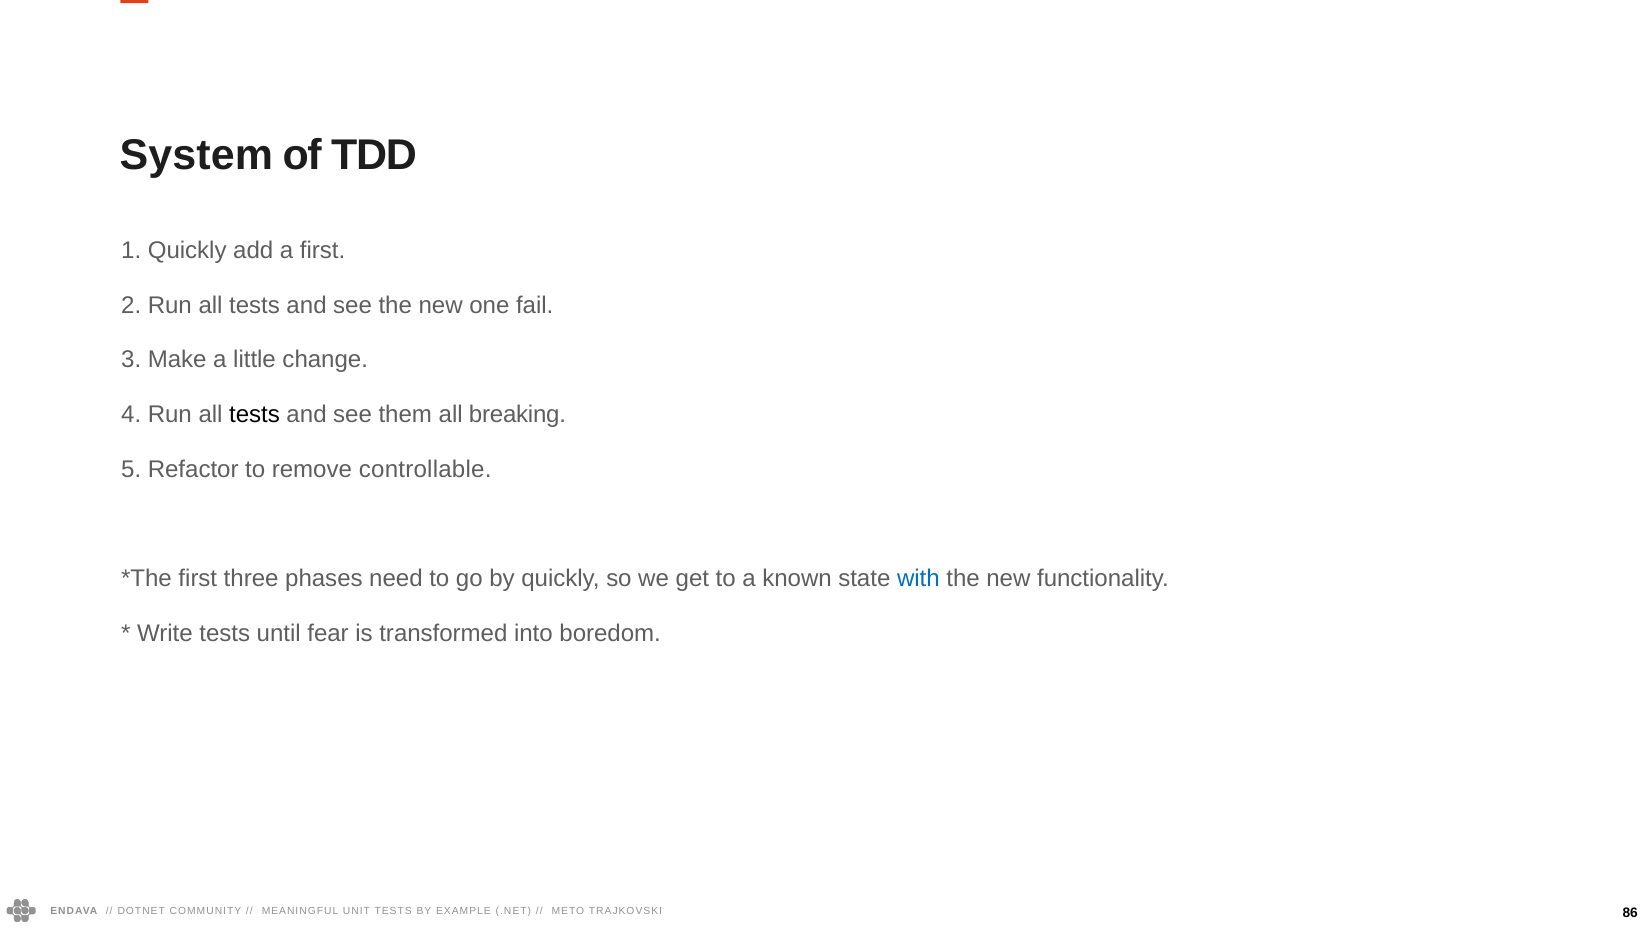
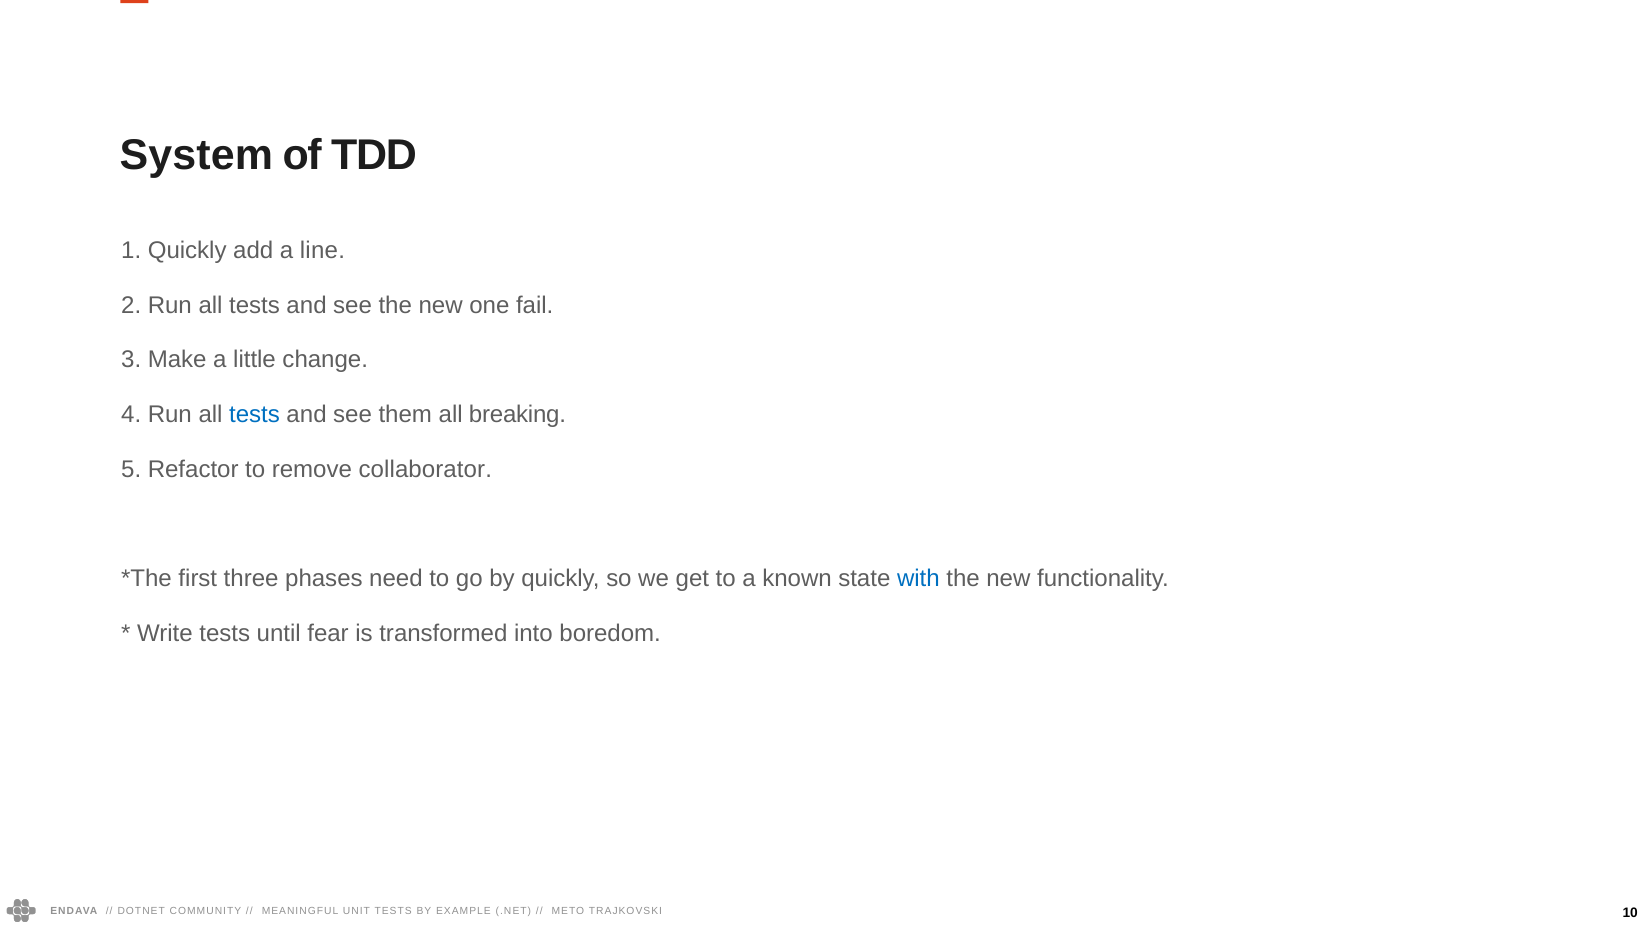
a first: first -> line (322, 251)
tests colour: black -> blue (255, 415)
controllable: controllable -> collaborator (425, 469)
86: 86 -> 10 (1630, 913)
